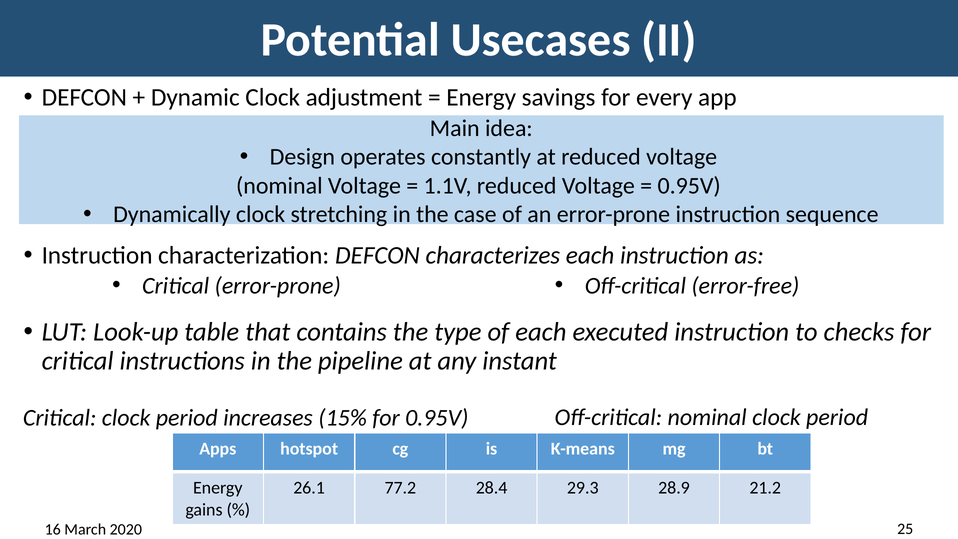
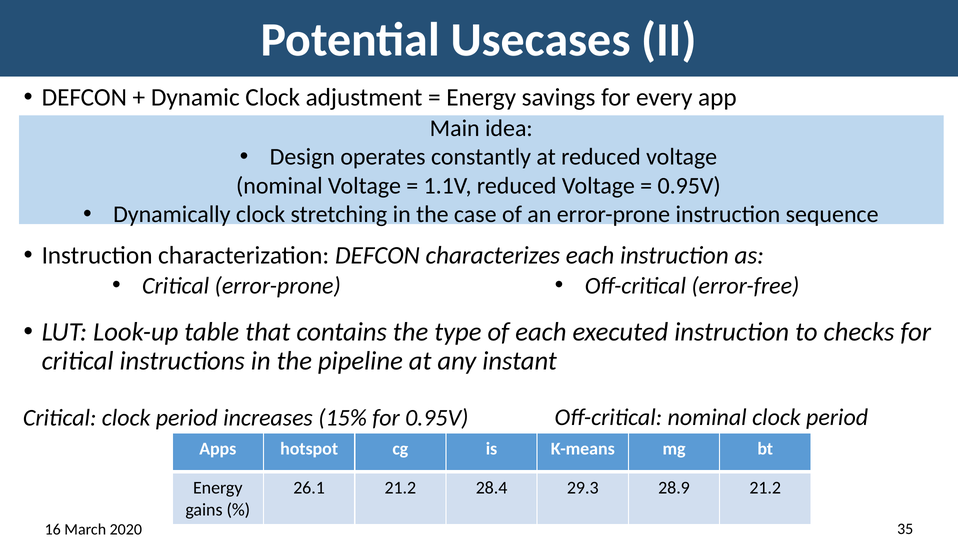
26.1 77.2: 77.2 -> 21.2 (400, 488)
25: 25 -> 35 (905, 529)
